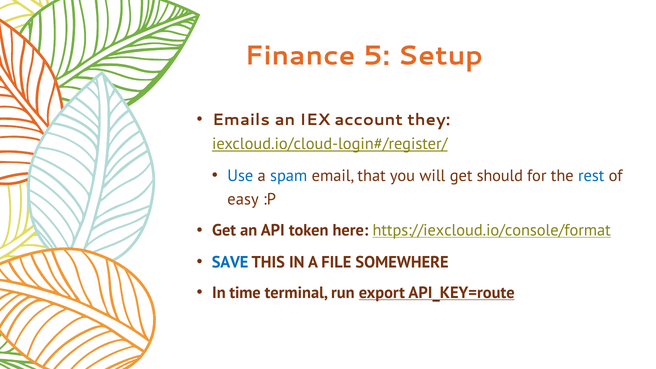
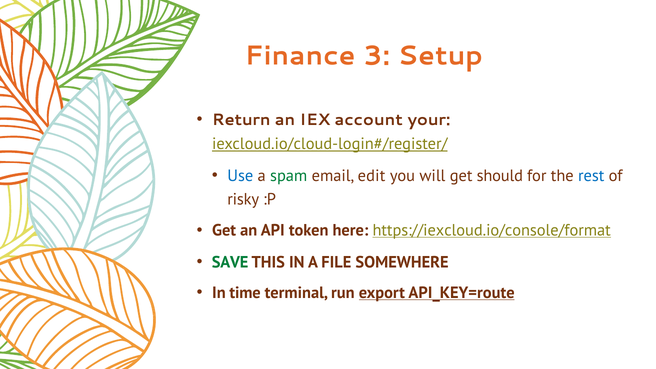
5: 5 -> 3 (377, 56)
Emails: Emails -> Return (241, 120)
they: they -> your (429, 120)
spam colour: blue -> green (289, 176)
that: that -> edit (372, 176)
easy: easy -> risky (243, 199)
SAVE colour: blue -> green (230, 262)
